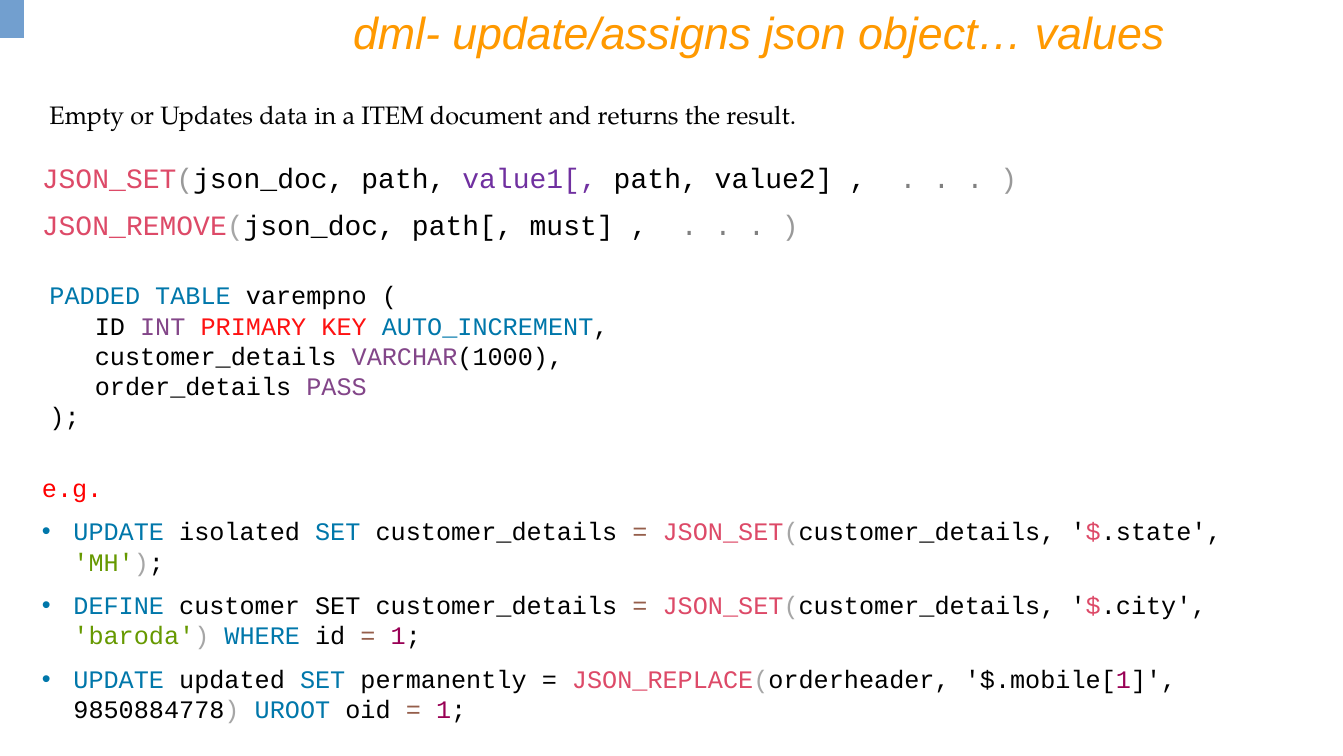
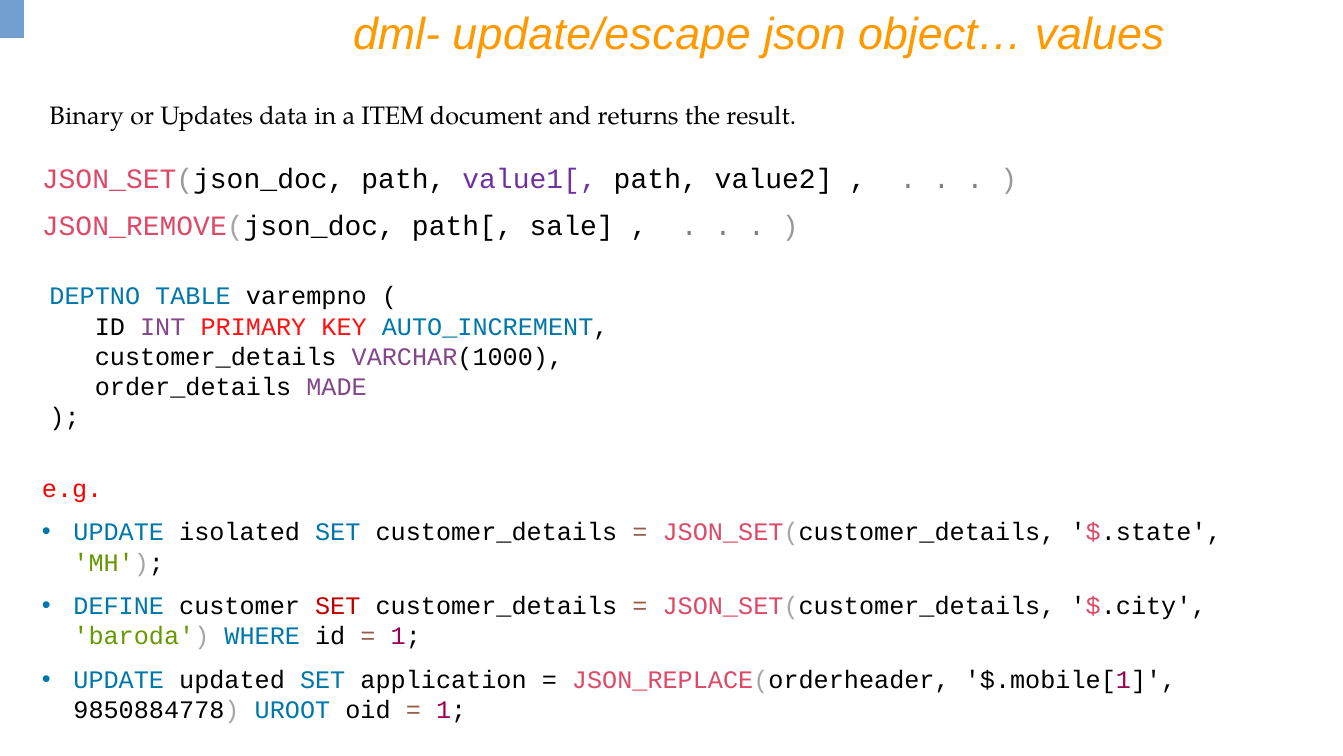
update/assigns: update/assigns -> update/escape (602, 35)
Empty: Empty -> Binary (87, 116)
must: must -> sale (572, 226)
PADDED: PADDED -> DEPTNO (95, 296)
PASS: PASS -> MADE (337, 387)
SET colour: black -> red (338, 606)
permanently: permanently -> application (444, 680)
